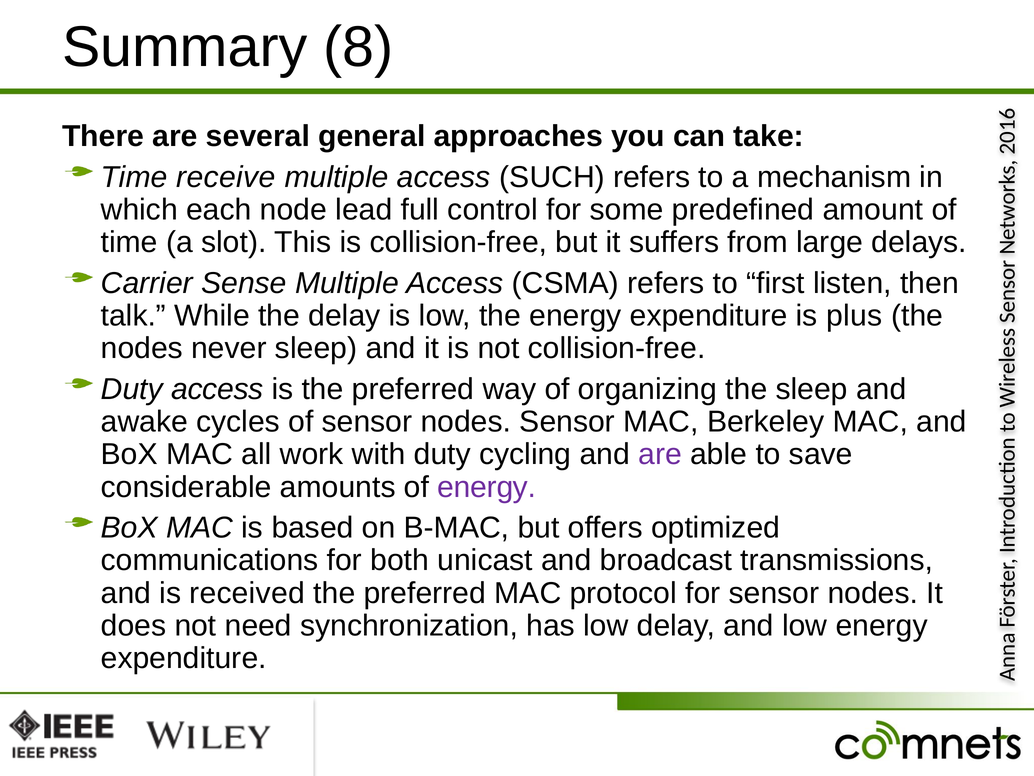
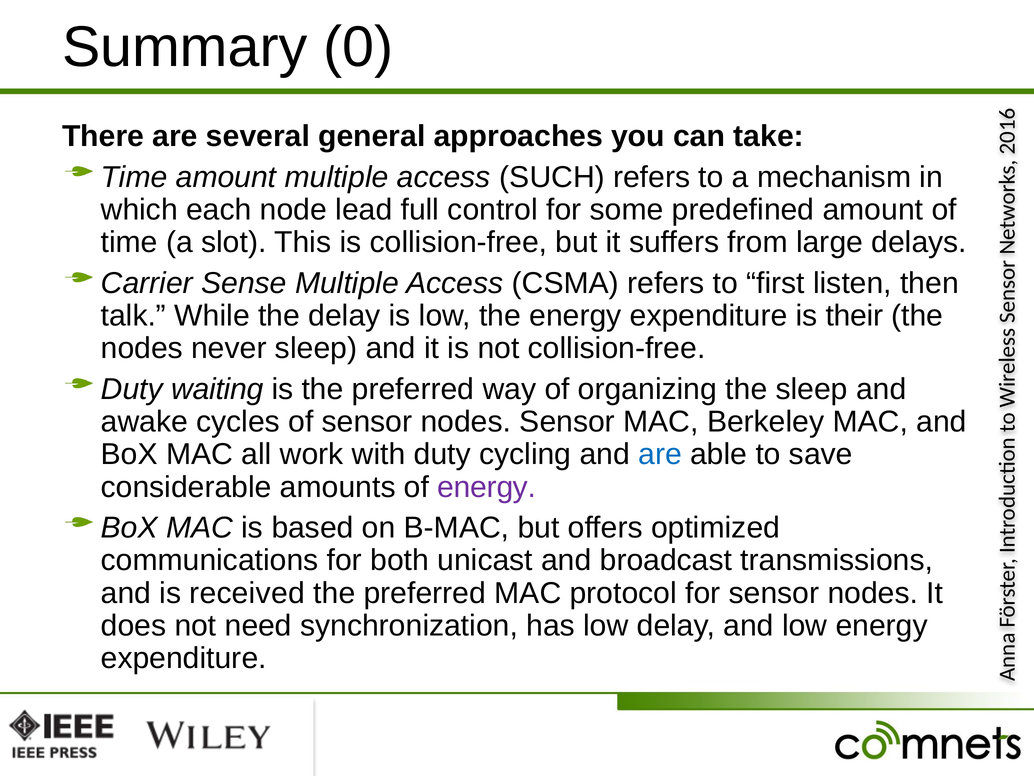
Summary 8: 8 -> 0 (358, 47)
Time receive: receive -> amount (226, 177)
plus: plus -> their (854, 316)
Duty access: access -> waiting (217, 389)
are colour: purple -> blue (660, 454)
